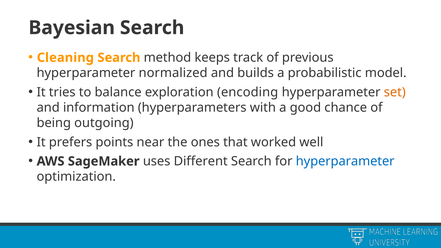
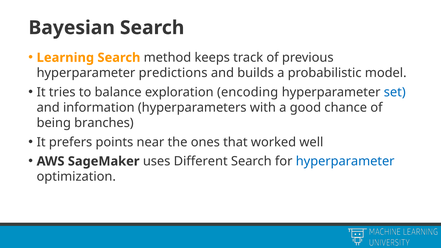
Cleaning: Cleaning -> Learning (65, 58)
normalized: normalized -> predictions (173, 73)
set colour: orange -> blue (395, 92)
outgoing: outgoing -> branches (104, 123)
